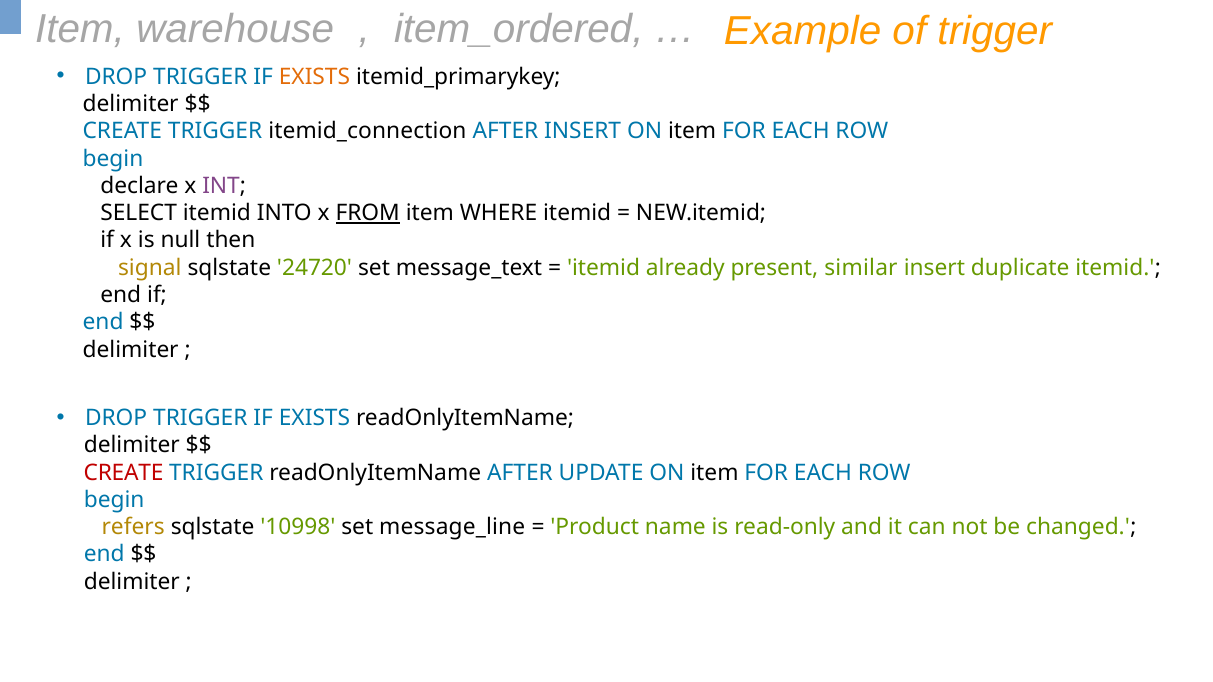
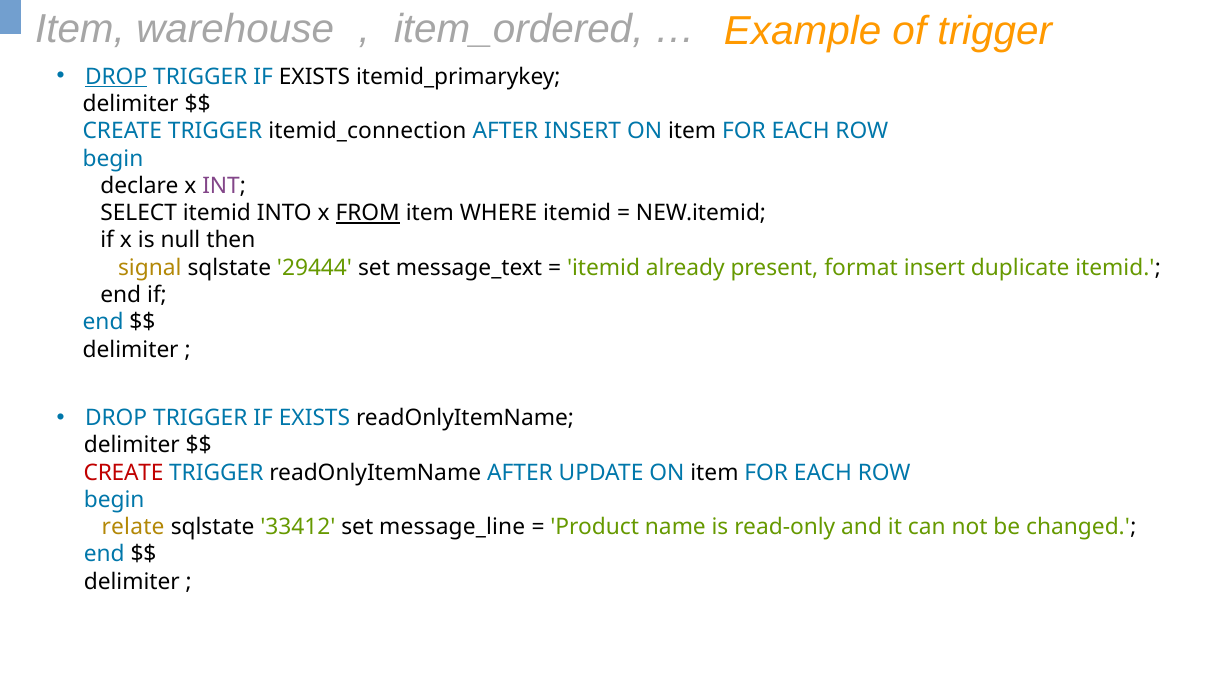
DROP underline: none -> present (116, 77)
EXISTS colour: orange -> black (314, 77)
24720: 24720 -> 29444 (315, 268)
similar: similar -> format (861, 268)
refers: refers -> relate (133, 527)
10998: 10998 -> 33412 (298, 527)
